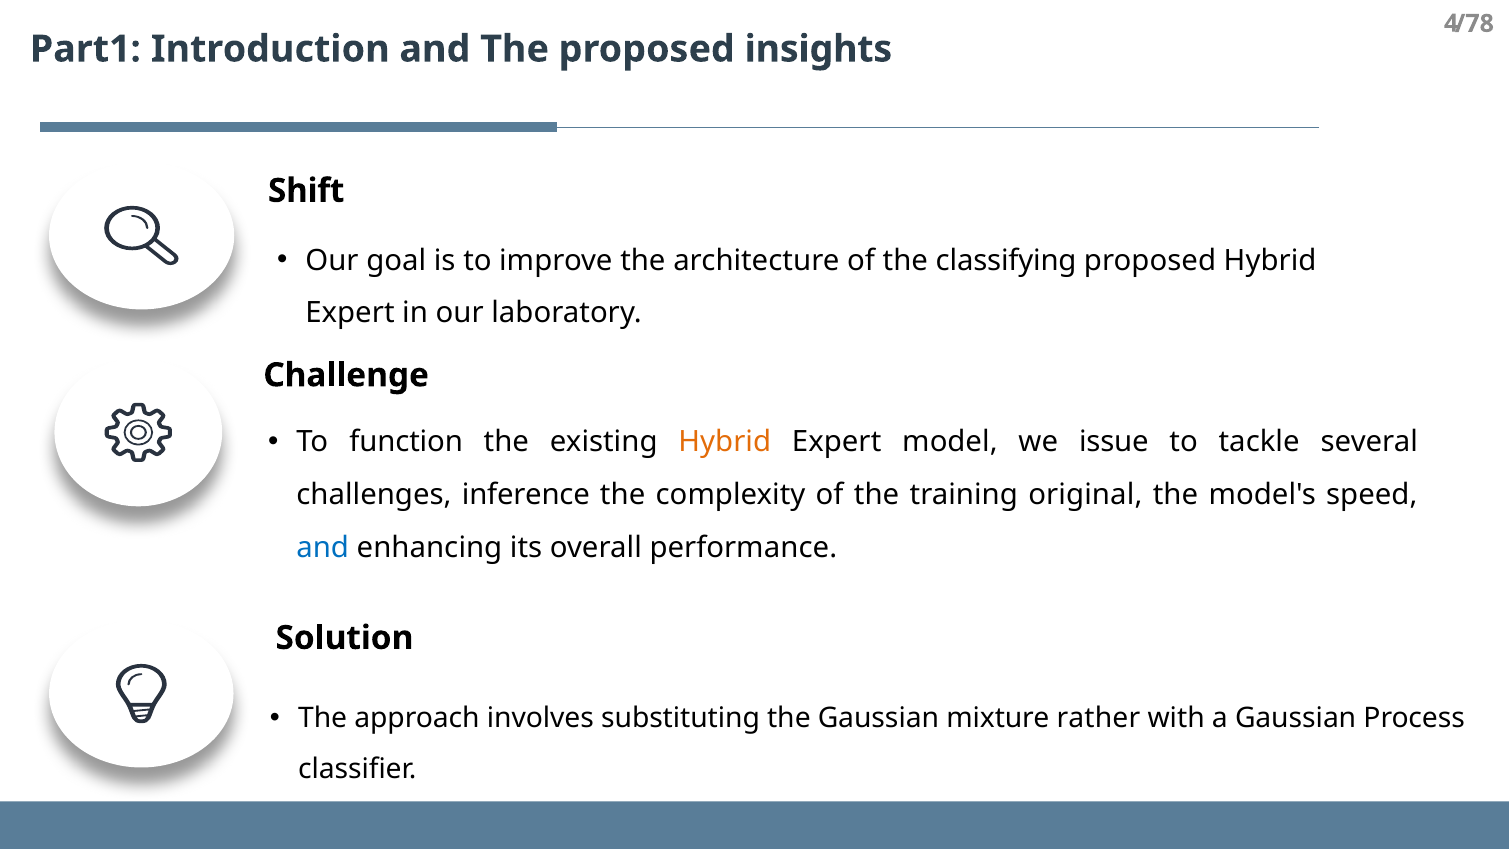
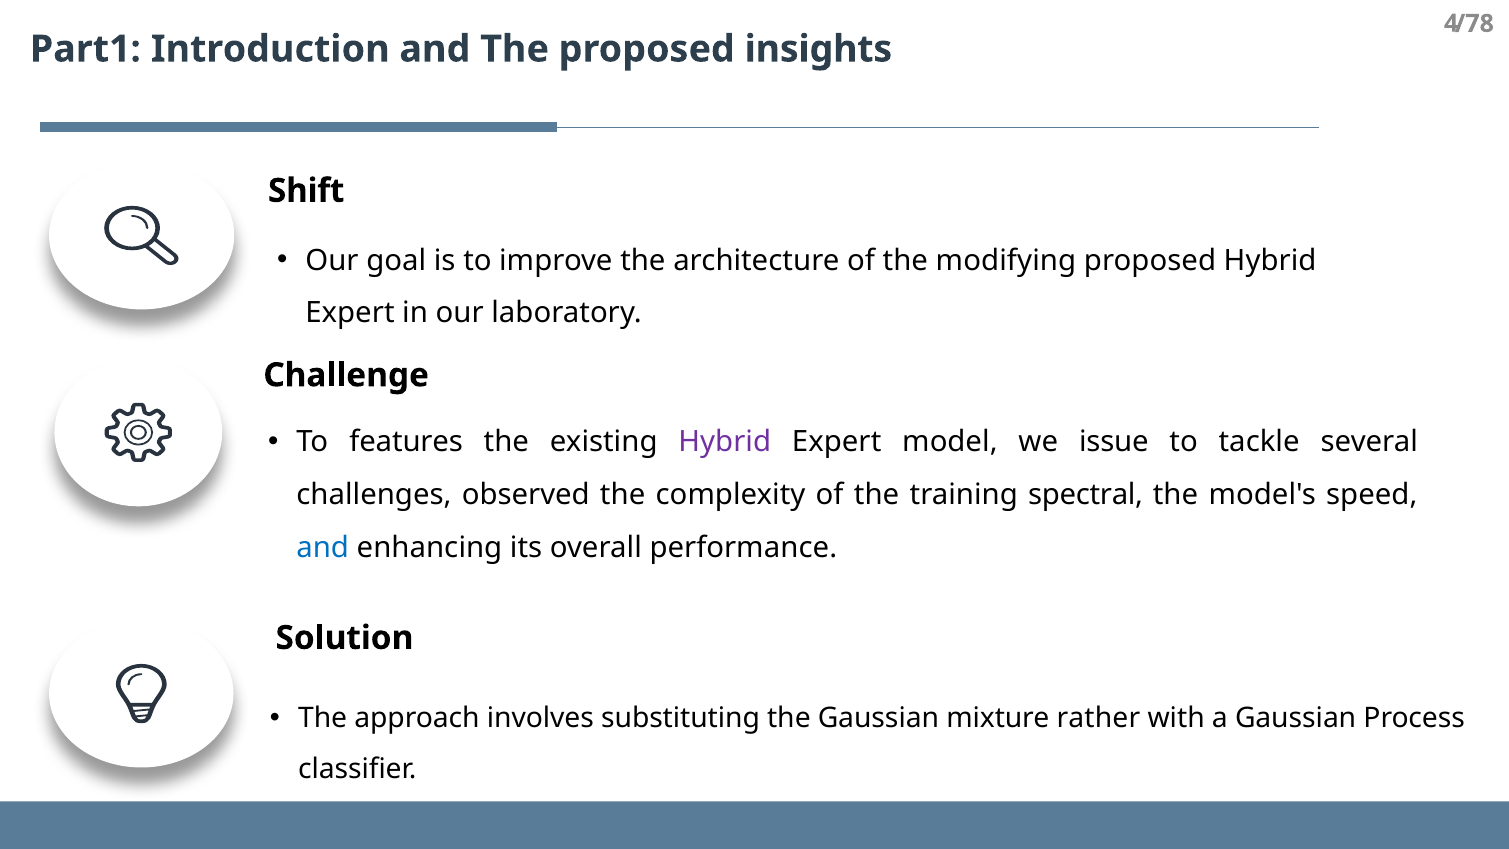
classifying: classifying -> modifying (1006, 260)
function: function -> features (406, 442)
Hybrid colour: orange -> purple (725, 442)
inference: inference -> observed (526, 495)
original: original -> spectral (1086, 495)
